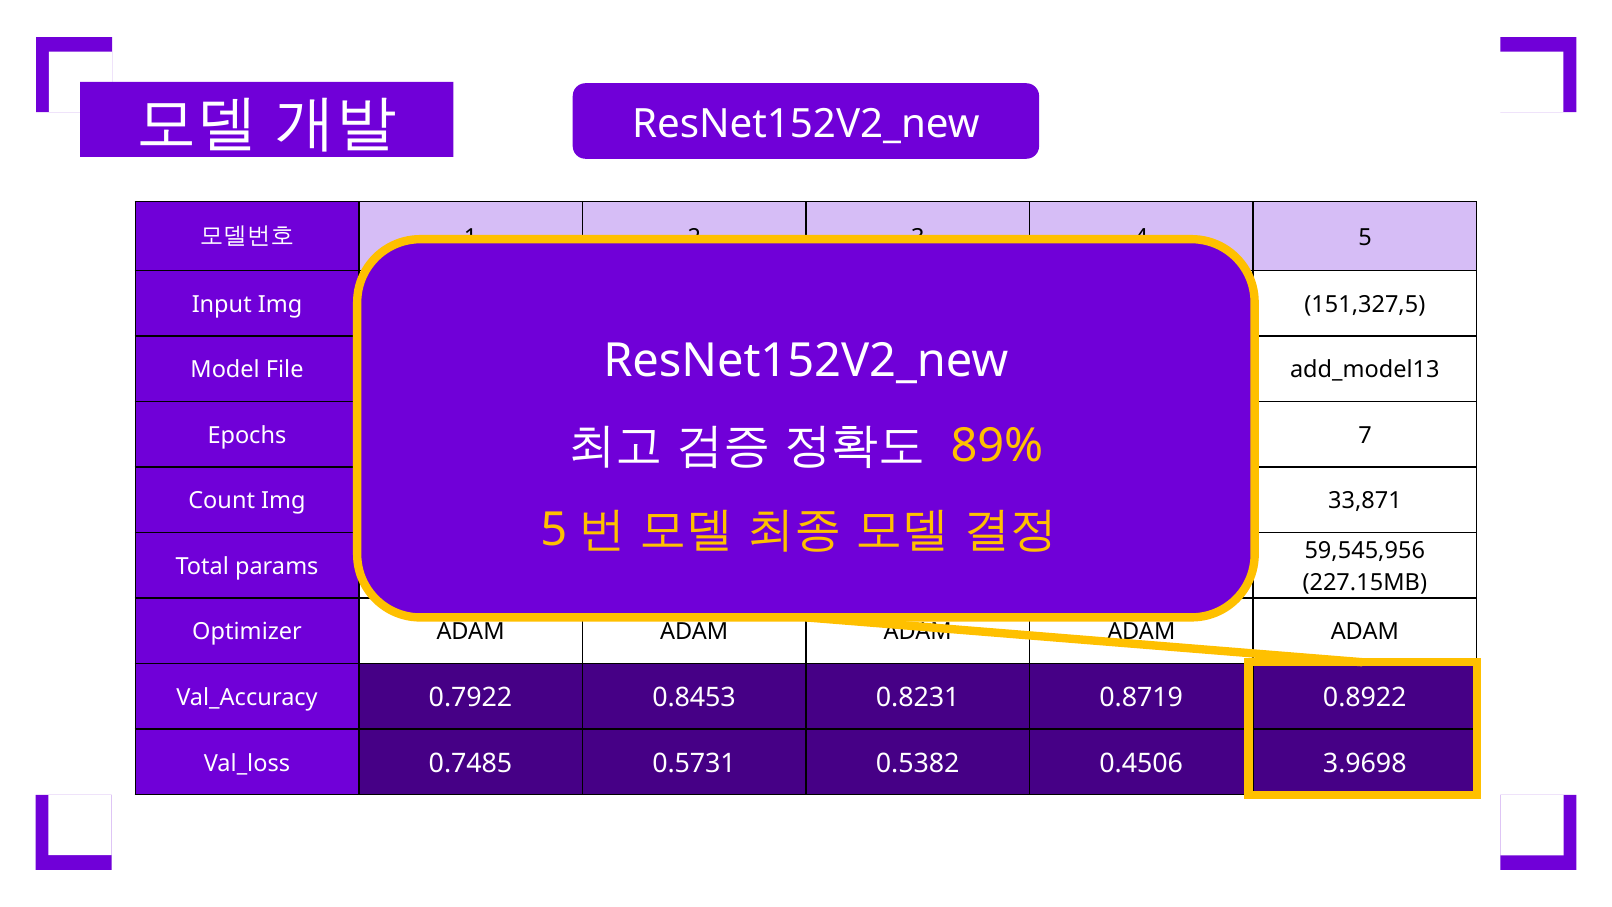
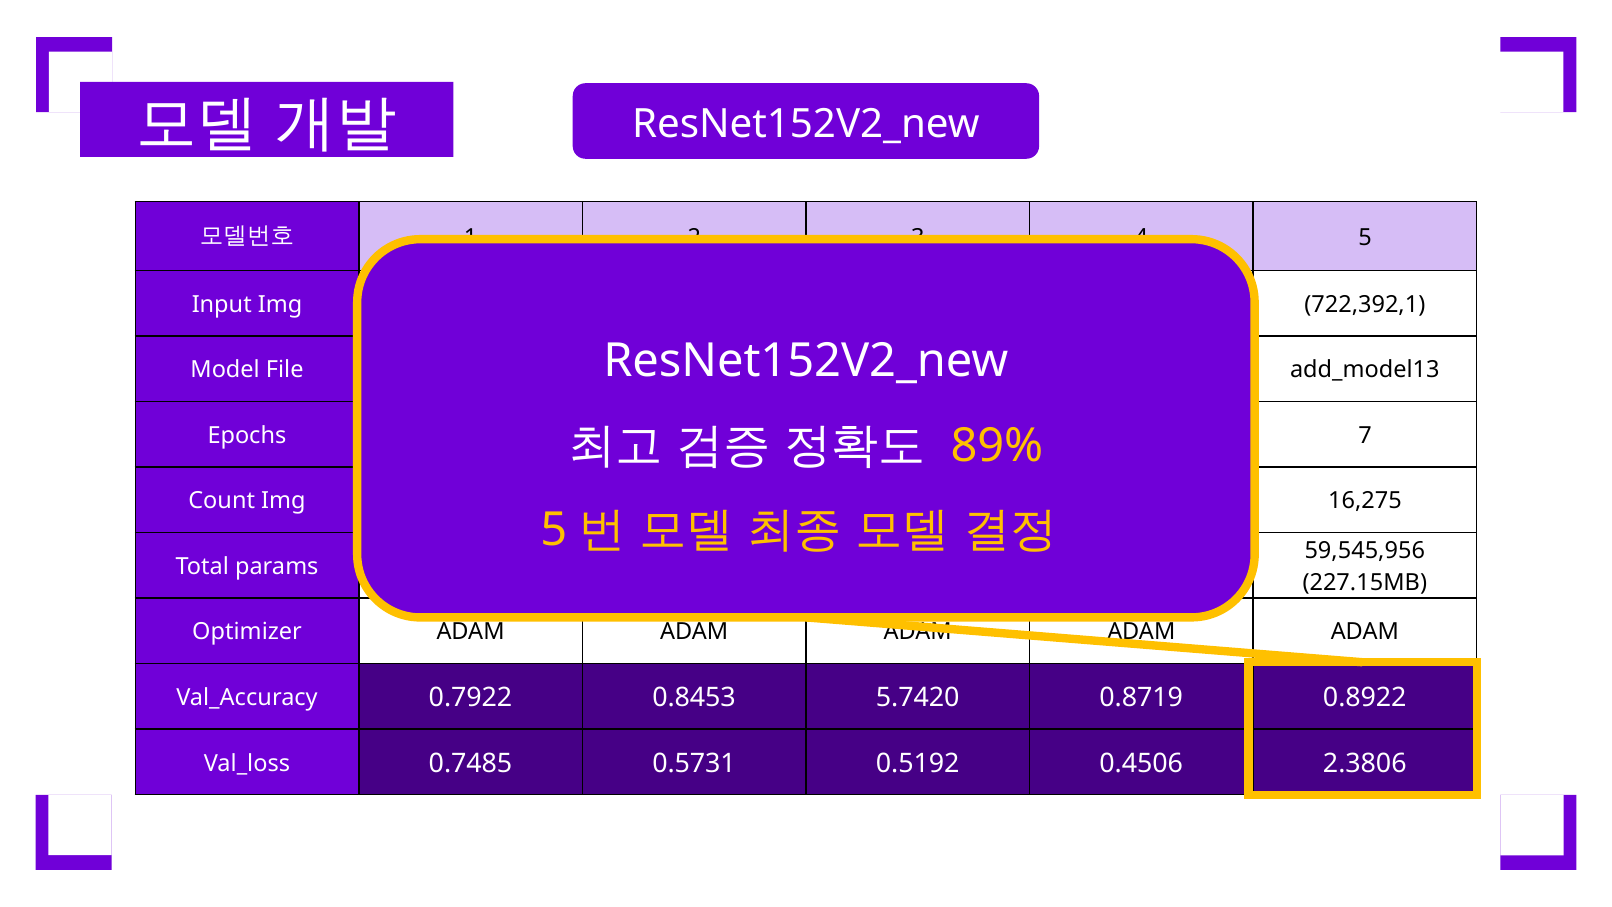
151,327,5: 151,327,5 -> 722,392,1 (1365, 305)
33,871: 33,871 -> 16,275 (1365, 501)
0.8231: 0.8231 -> 5.7420 (918, 698)
0.5382: 0.5382 -> 0.5192 (918, 763)
3.9698: 3.9698 -> 2.3806 (1365, 763)
